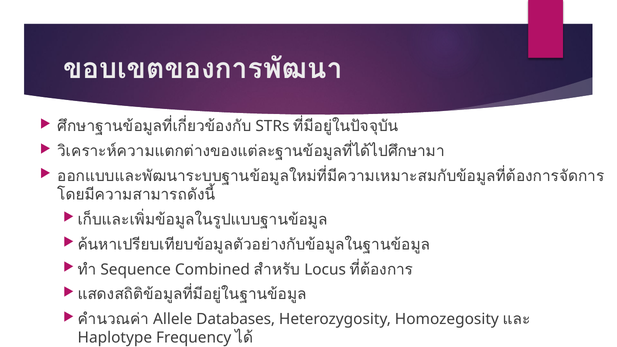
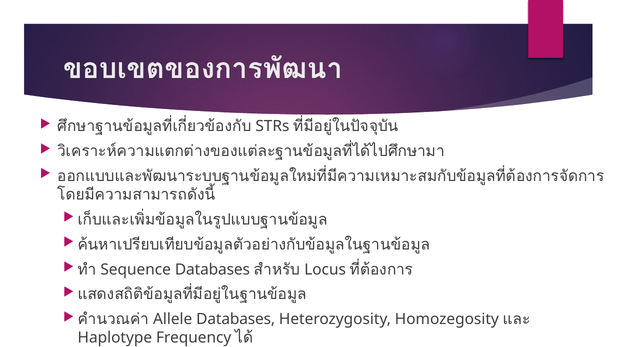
Sequence Combined: Combined -> Databases (212, 269)
